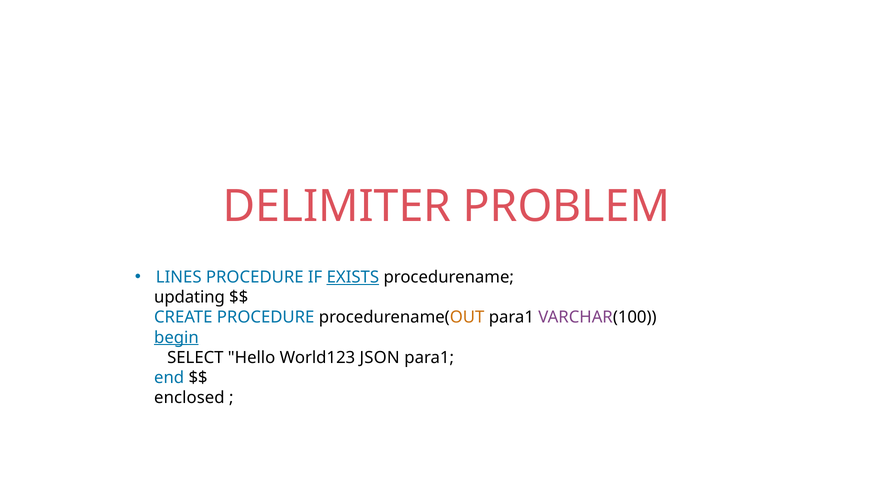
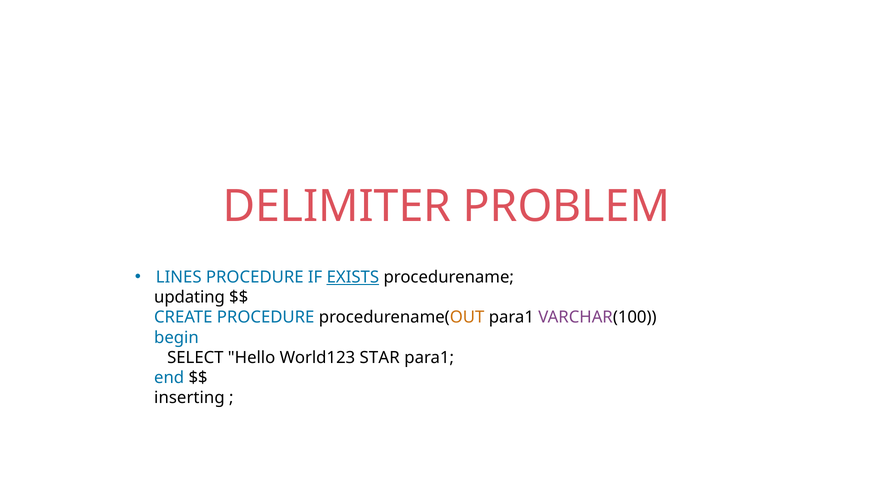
begin underline: present -> none (176, 337)
JSON: JSON -> STAR (380, 357)
enclosed: enclosed -> inserting (189, 397)
